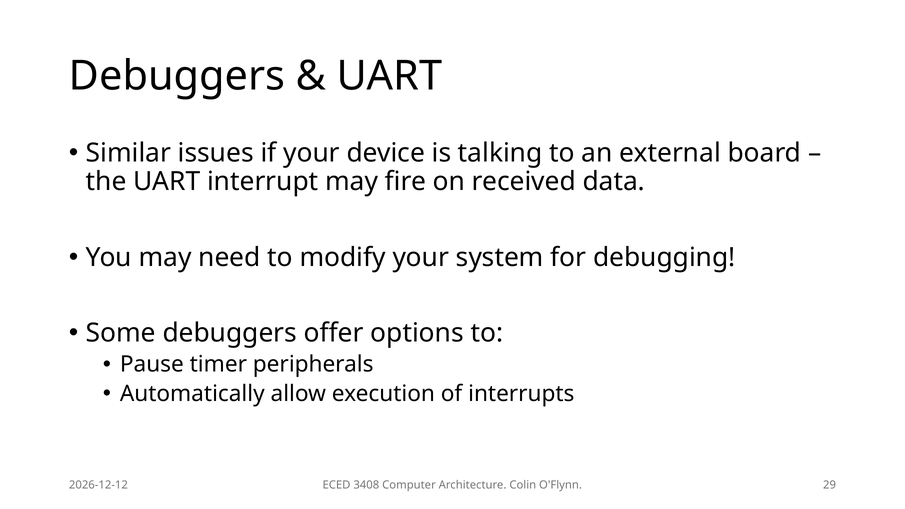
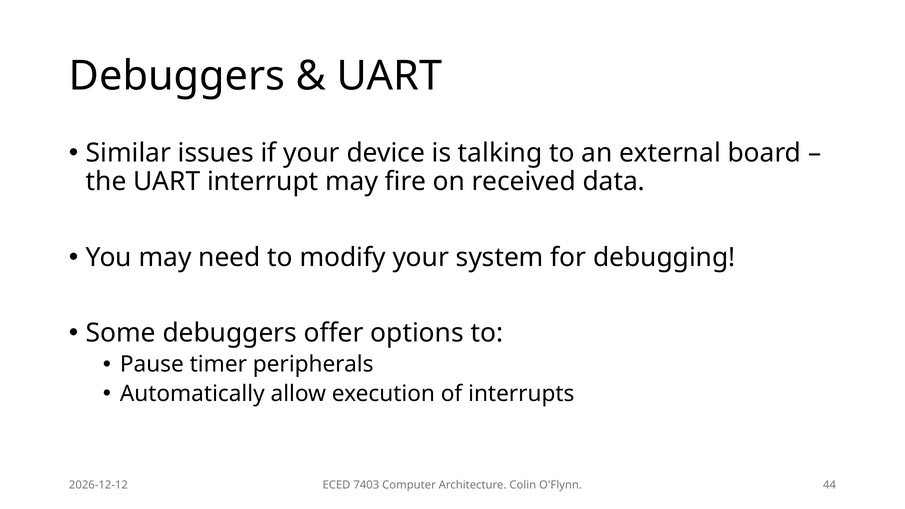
3408: 3408 -> 7403 (366, 485)
29: 29 -> 44 (830, 485)
